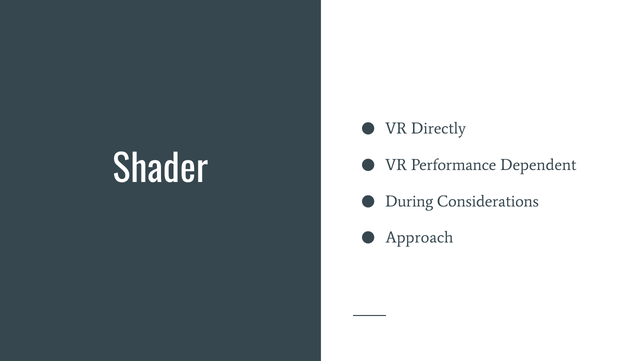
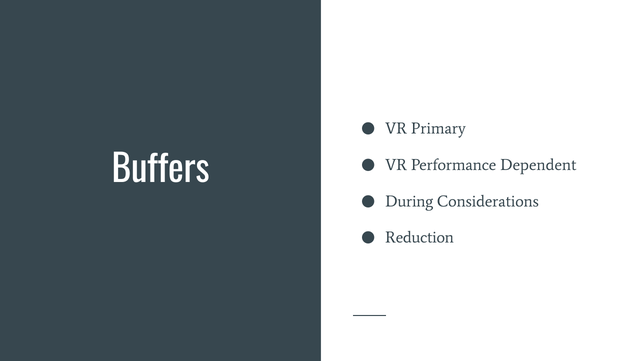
Directly: Directly -> Primary (438, 129)
Shader: Shader -> Buffers (161, 170)
Approach: Approach -> Reduction (420, 238)
